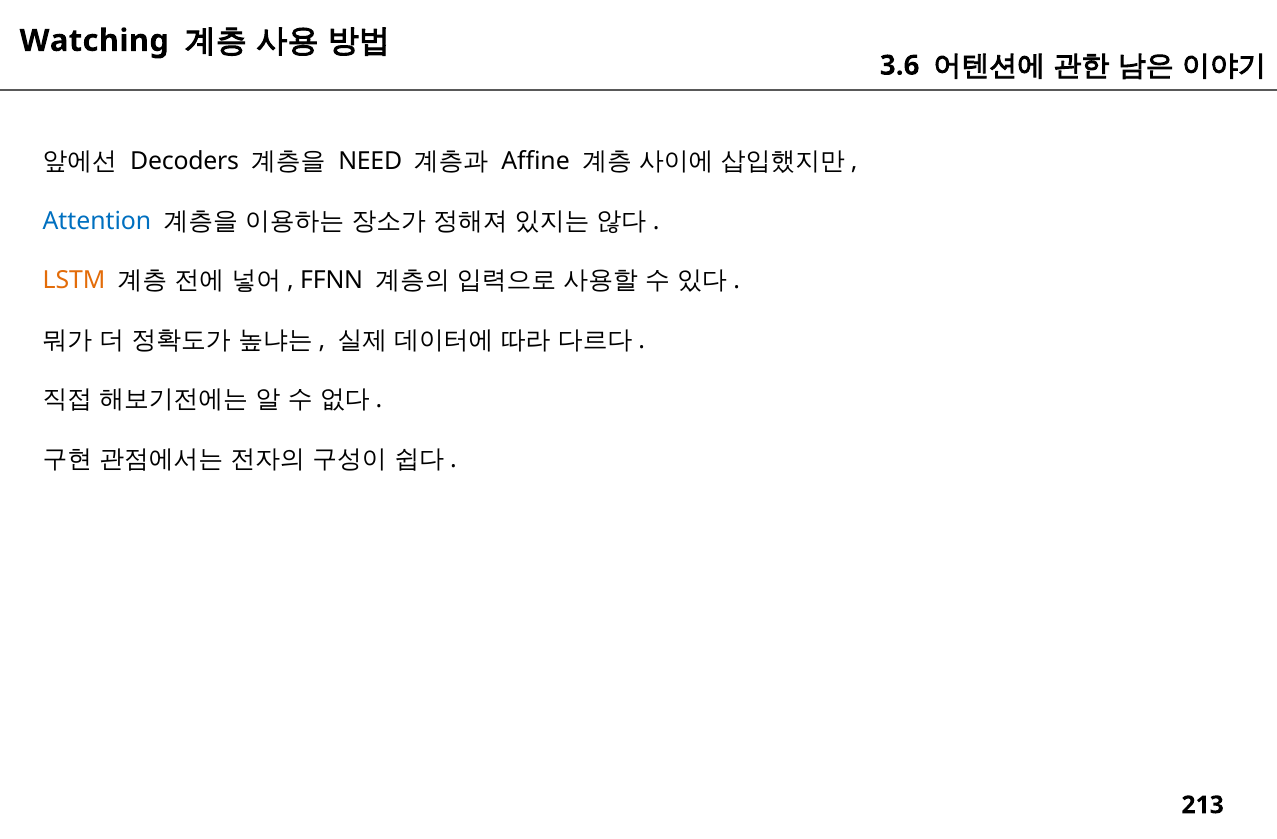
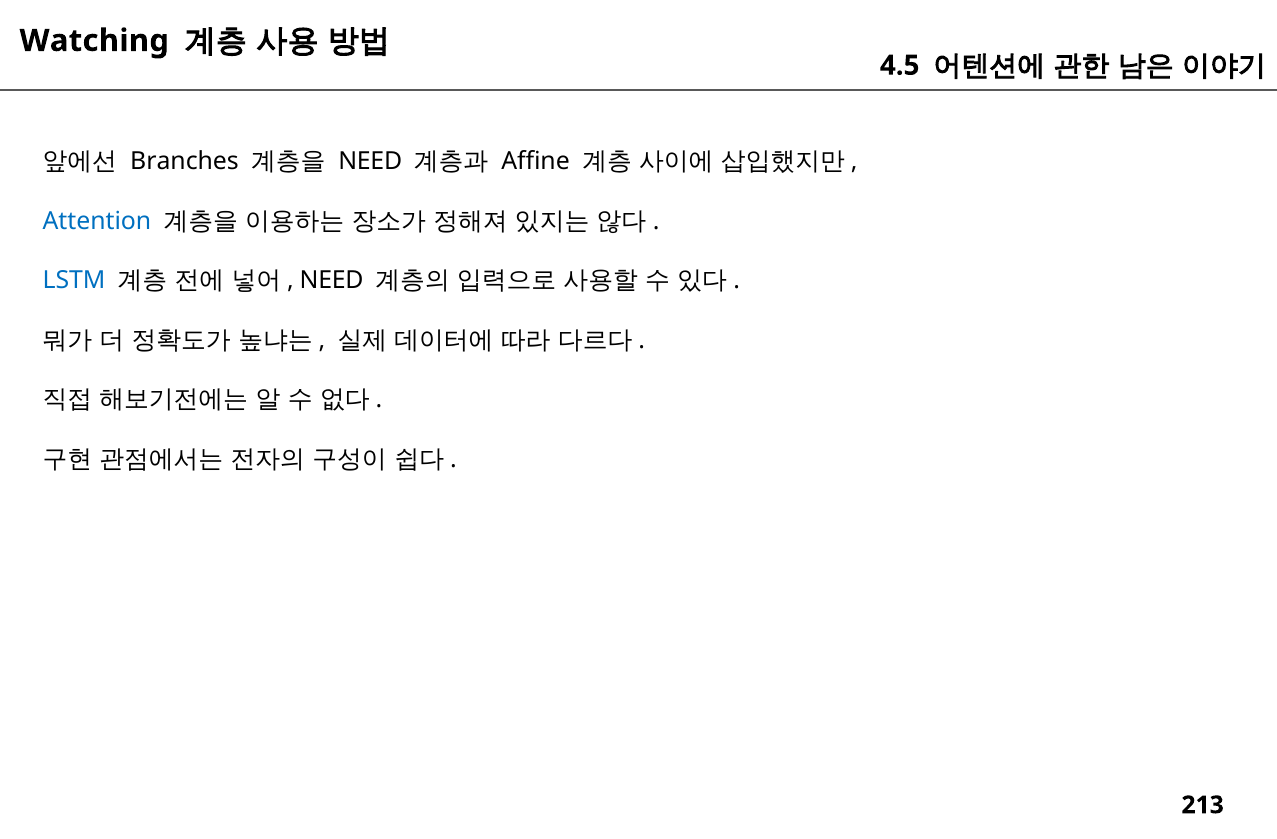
3.6: 3.6 -> 4.5 (900, 65)
Decoders: Decoders -> Branches (185, 161)
LSTM colour: orange -> blue (74, 280)
FFNN: FFNN -> NEED (332, 280)
